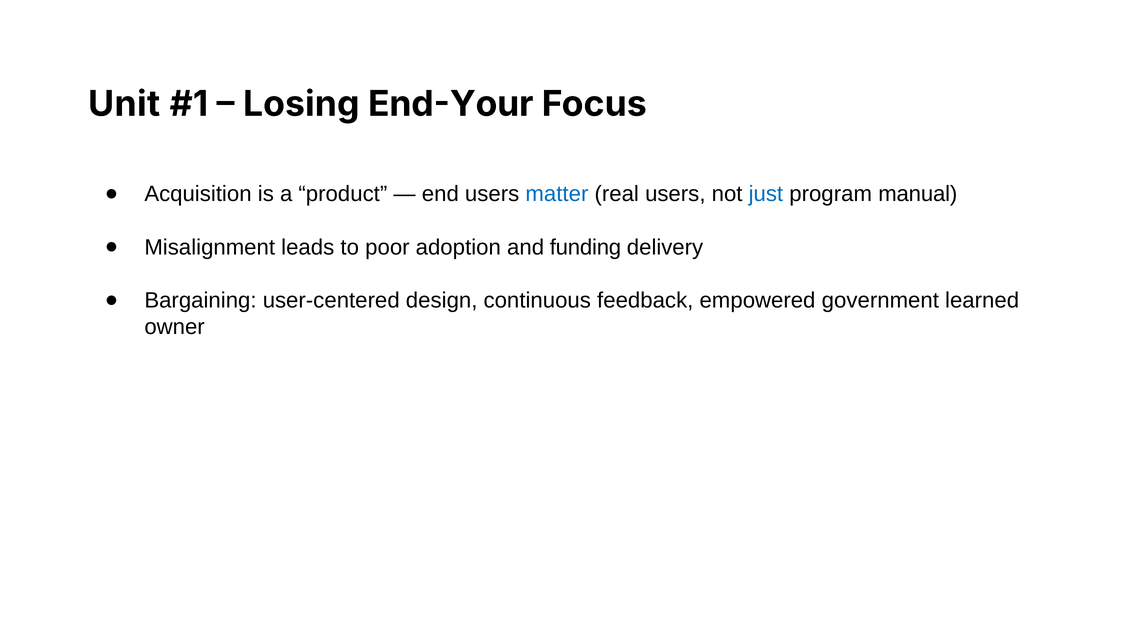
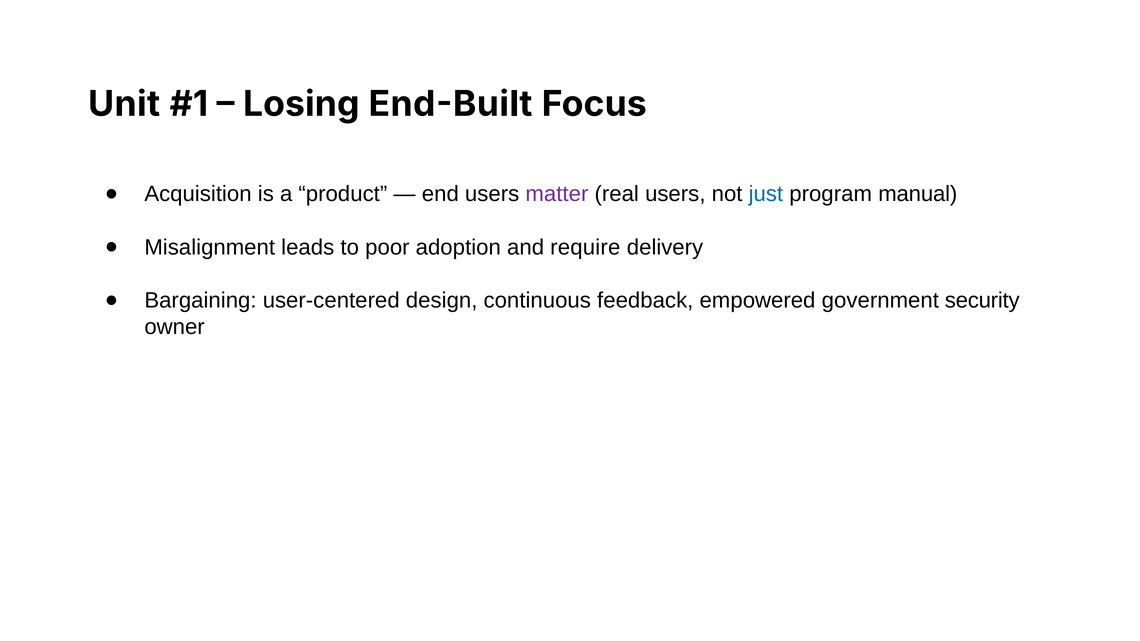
End-Your: End-Your -> End-Built (450, 104)
matter colour: blue -> purple (557, 194)
funding: funding -> require (585, 247)
learned: learned -> security (982, 301)
